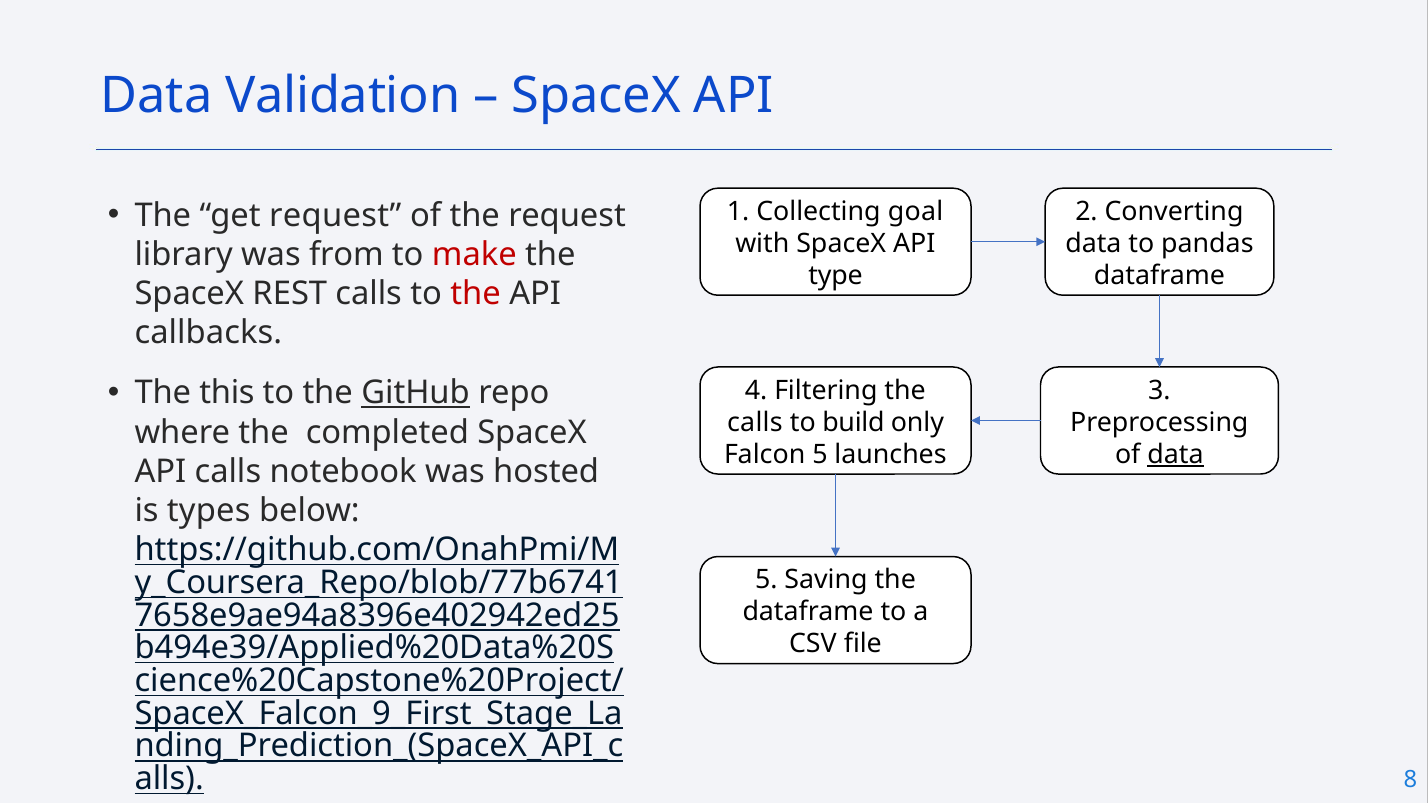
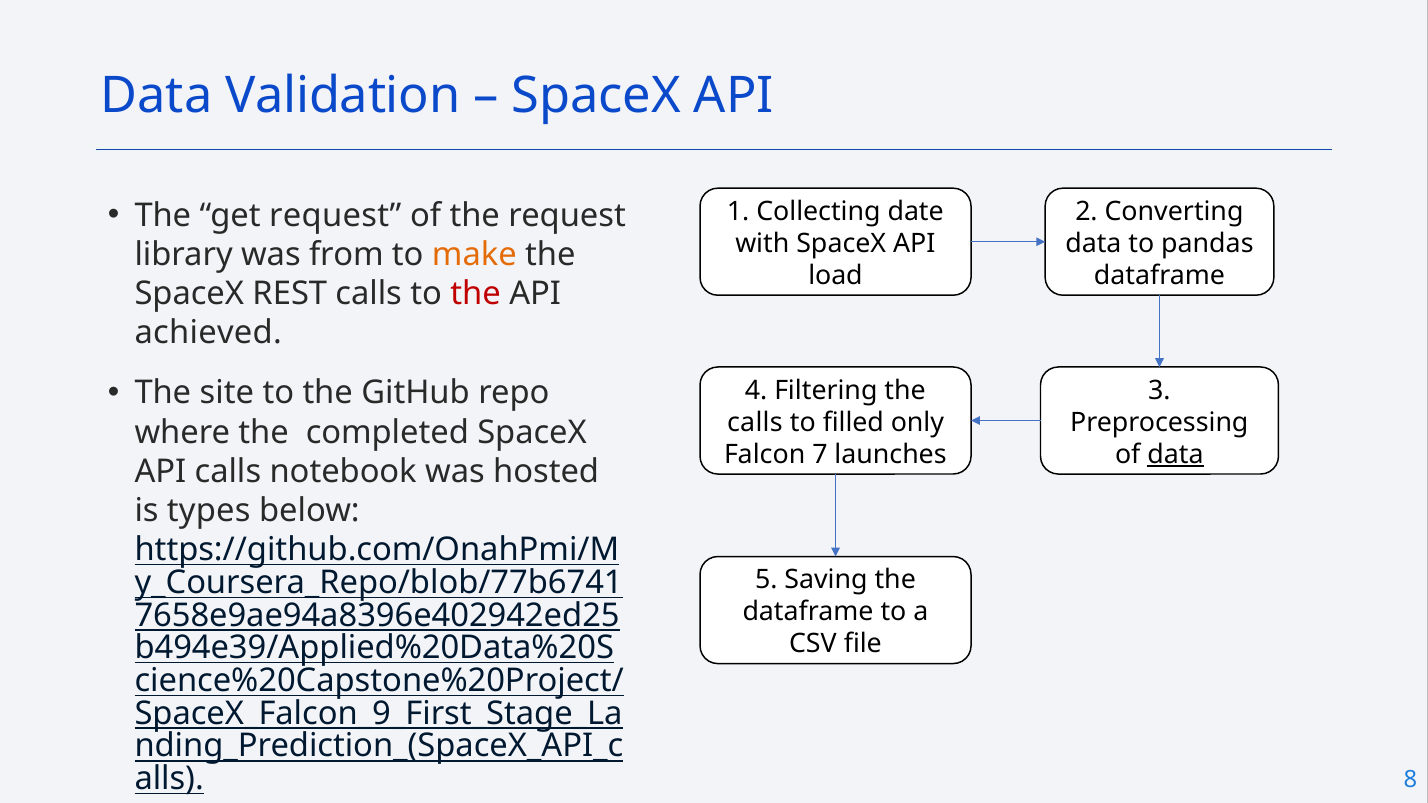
goal: goal -> date (916, 211)
make colour: red -> orange (474, 255)
type: type -> load (835, 276)
callbacks: callbacks -> achieved (208, 333)
this: this -> site (227, 393)
GitHub underline: present -> none (416, 393)
build: build -> filled (853, 422)
Falcon 5: 5 -> 7 (820, 455)
